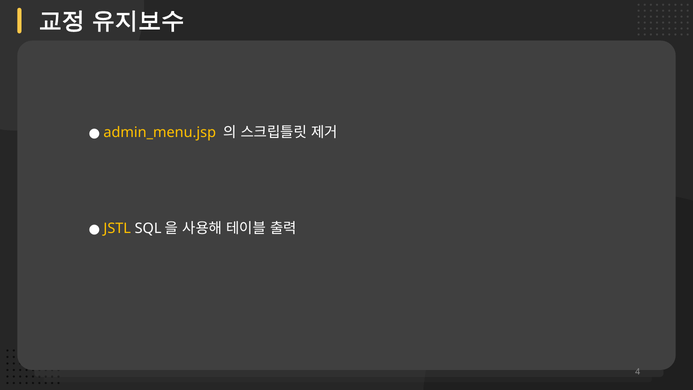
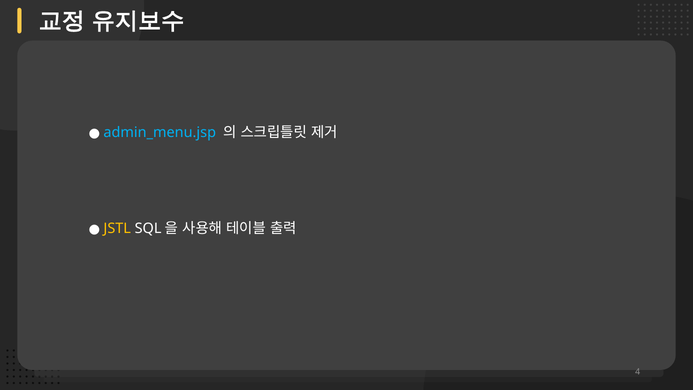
admin_menu.jsp colour: yellow -> light blue (160, 132)
